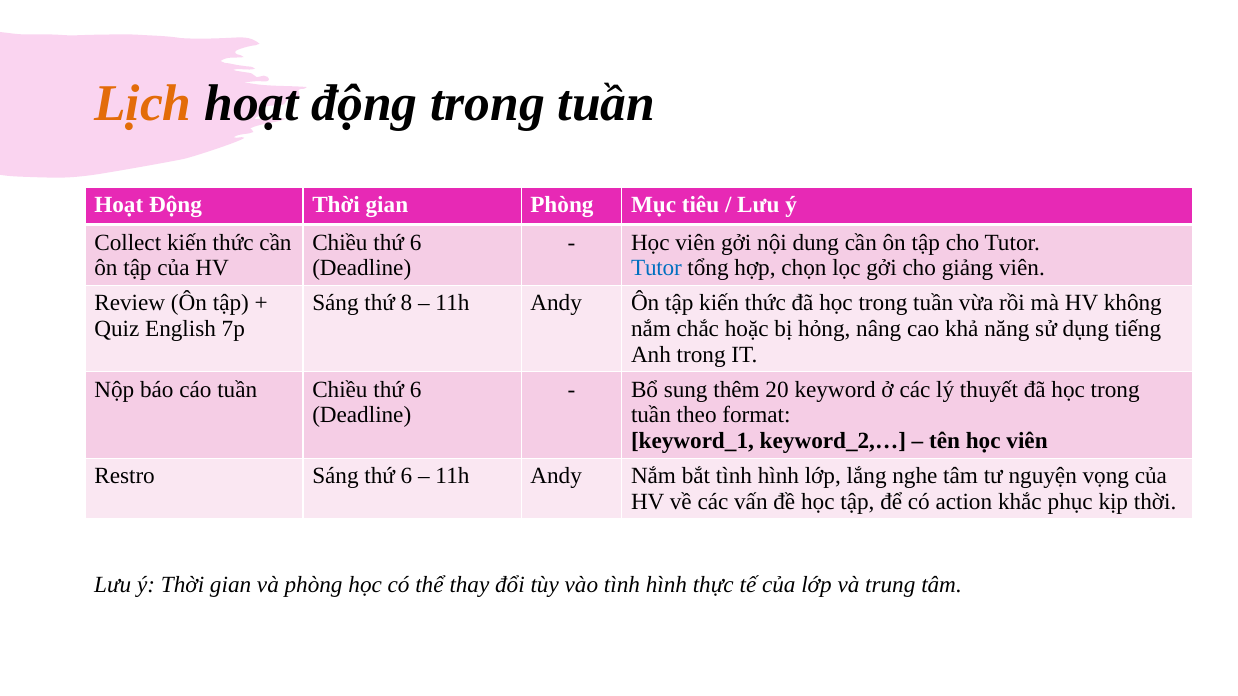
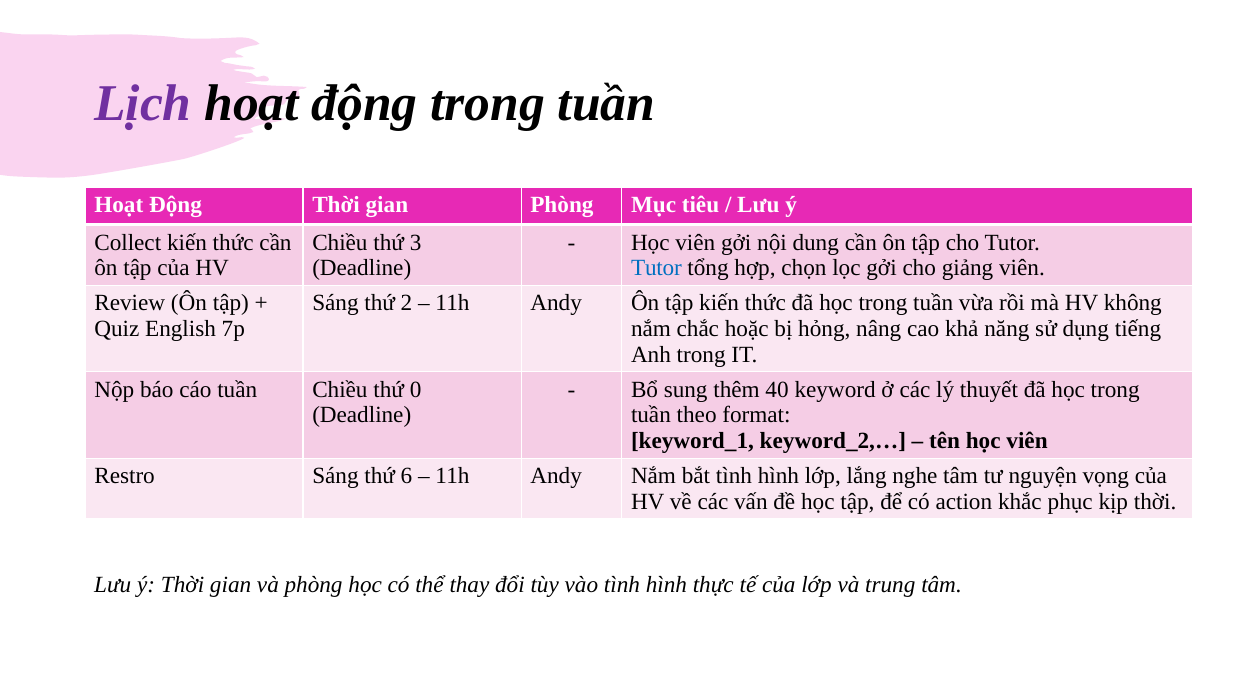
Lịch colour: orange -> purple (143, 104)
6: 6 -> 3 (416, 243)
8: 8 -> 2 (406, 303)
tuần Chiều thứ 6: 6 -> 0 (416, 390)
20: 20 -> 40 (777, 390)
